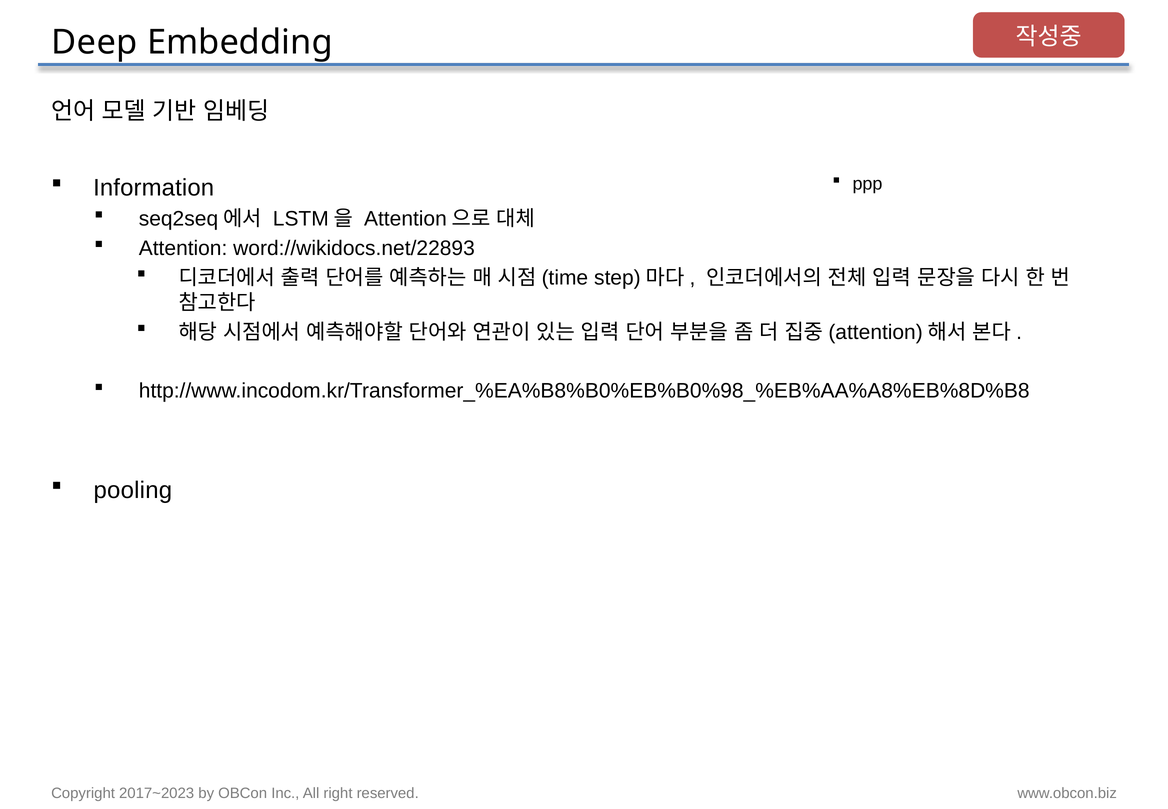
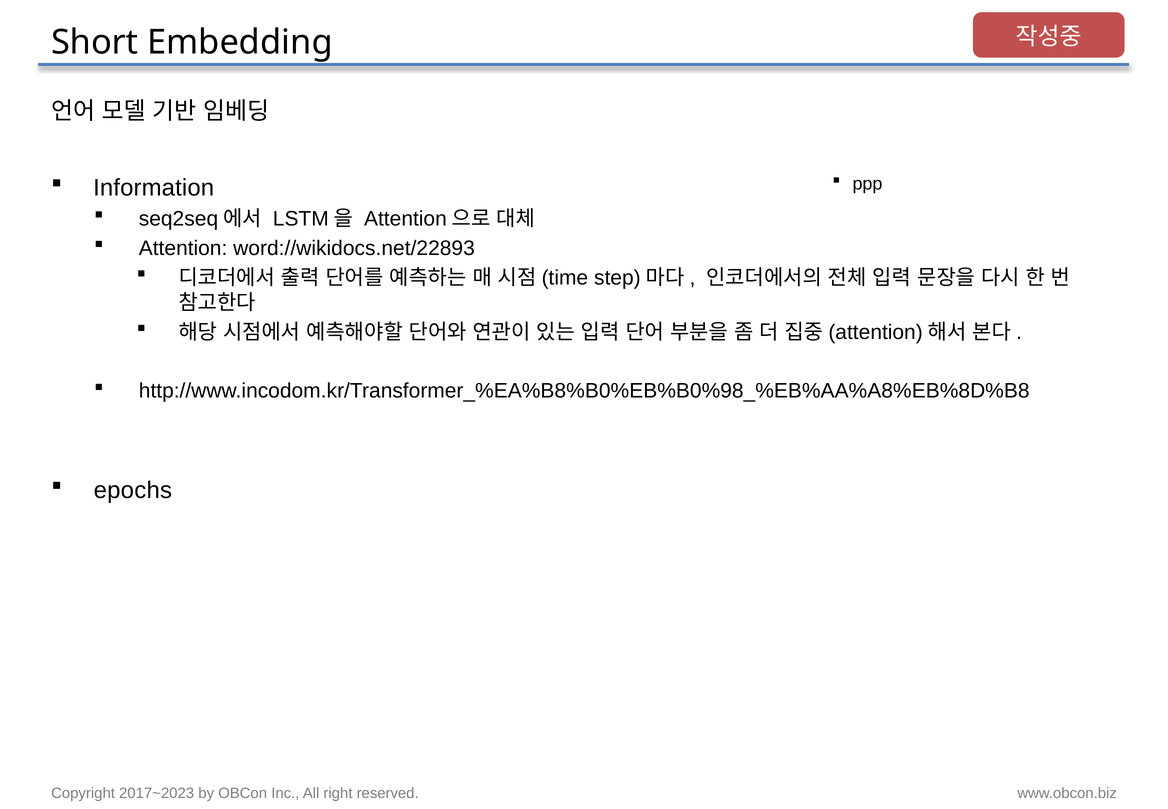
Deep: Deep -> Short (95, 42)
pooling: pooling -> epochs (133, 490)
